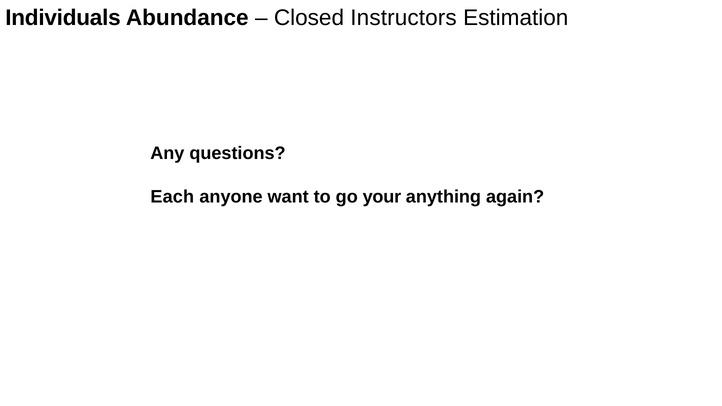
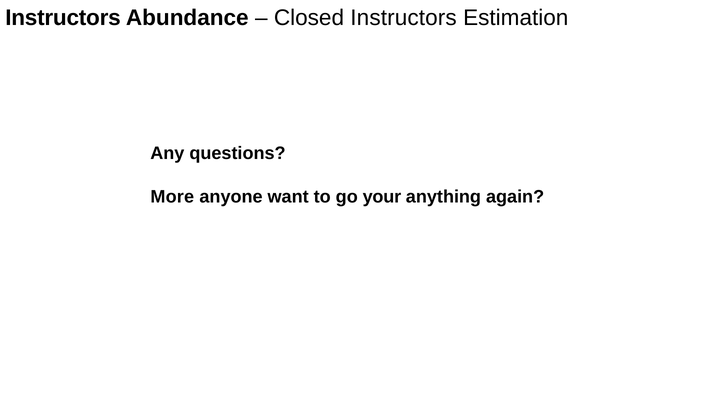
Individuals: Individuals -> Instructors (63, 18)
Each: Each -> More (172, 197)
